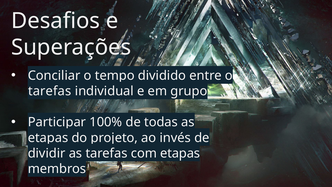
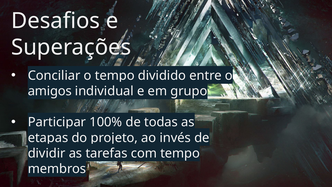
tarefas: tarefas -> amigos (50, 91)
com etapas: etapas -> tempo (180, 153)
